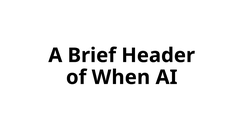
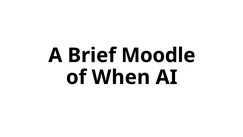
Header: Header -> Moodle (158, 55)
